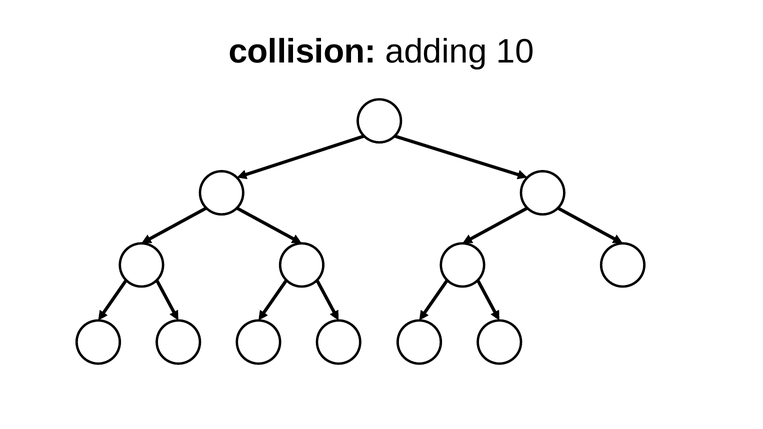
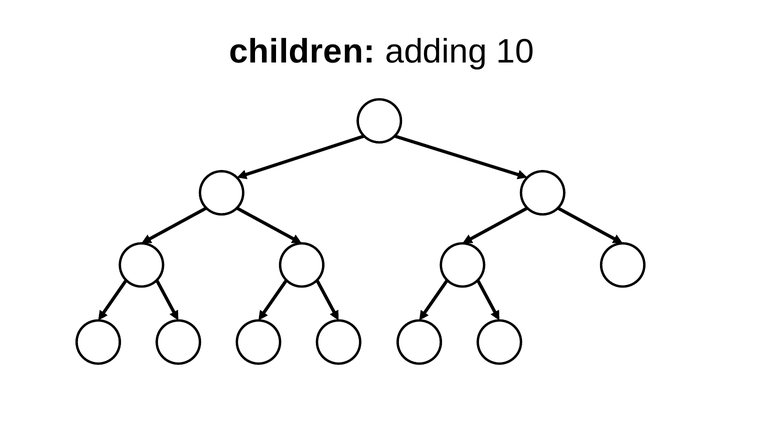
collision: collision -> children (302, 51)
